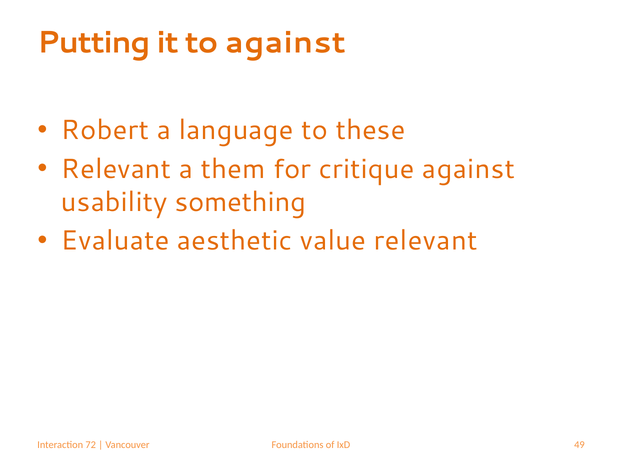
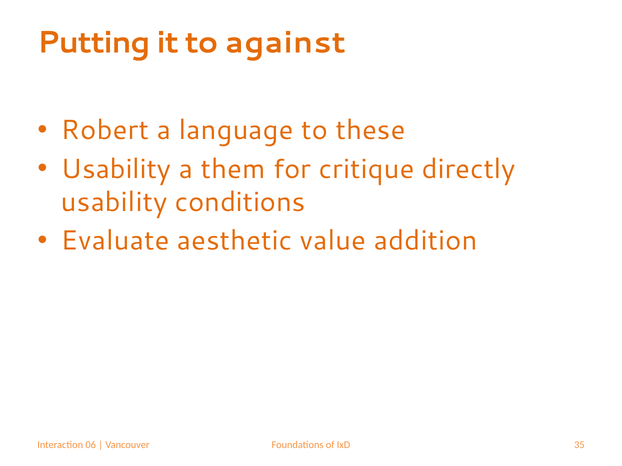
Relevant: Relevant -> Usability (116, 169)
critique against: against -> directly (469, 169)
something: something -> conditions (240, 202)
value relevant: relevant -> addition (426, 241)
49: 49 -> 35 (579, 445)
72: 72 -> 06 (91, 445)
